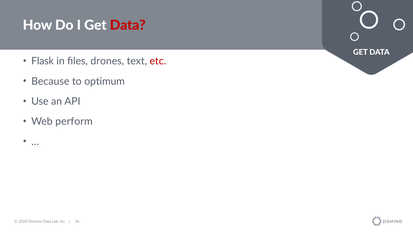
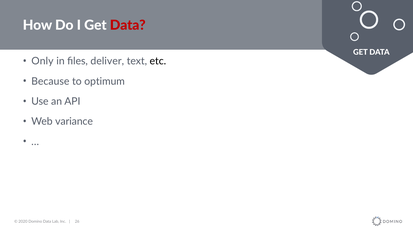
Flask: Flask -> Only (42, 61)
drones: drones -> deliver (107, 61)
etc colour: red -> black (158, 61)
perform: perform -> variance (74, 122)
